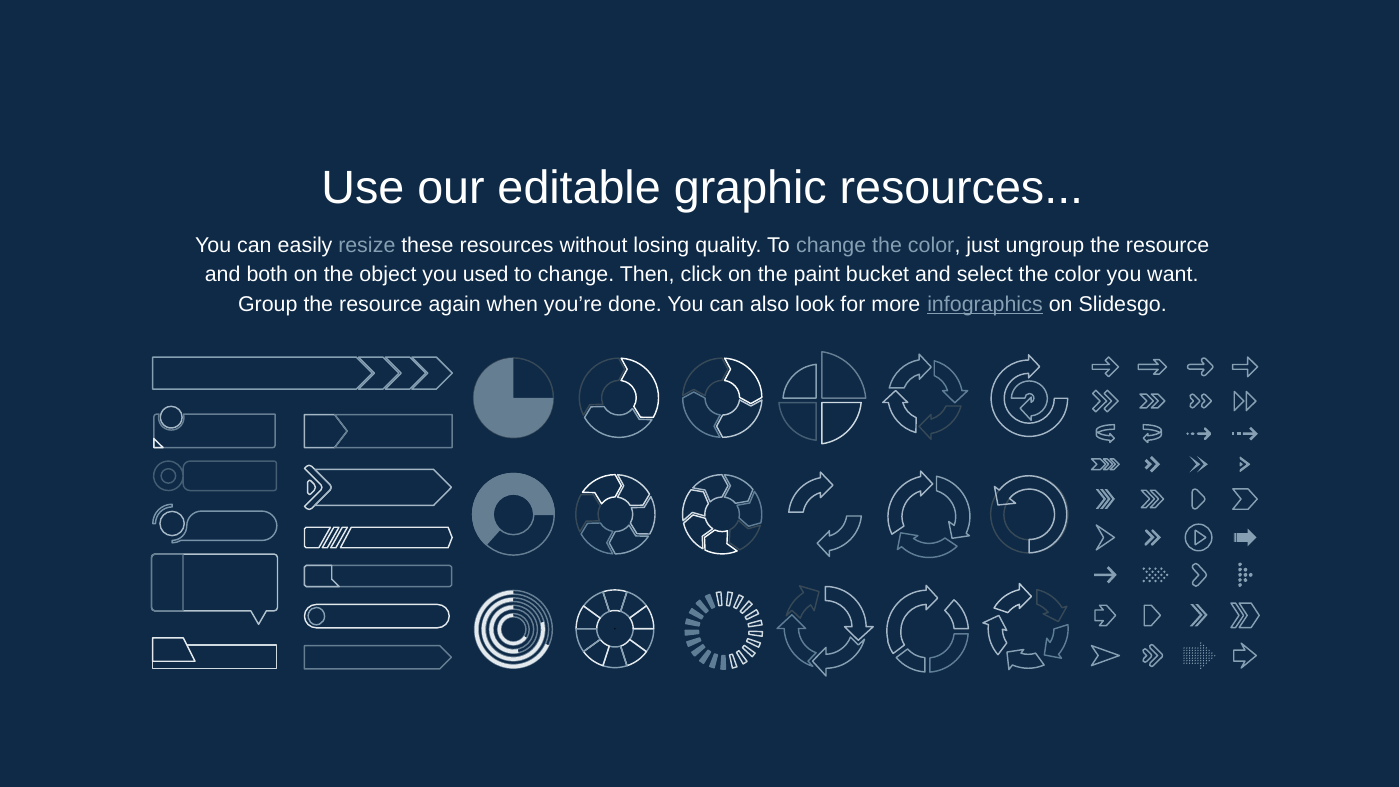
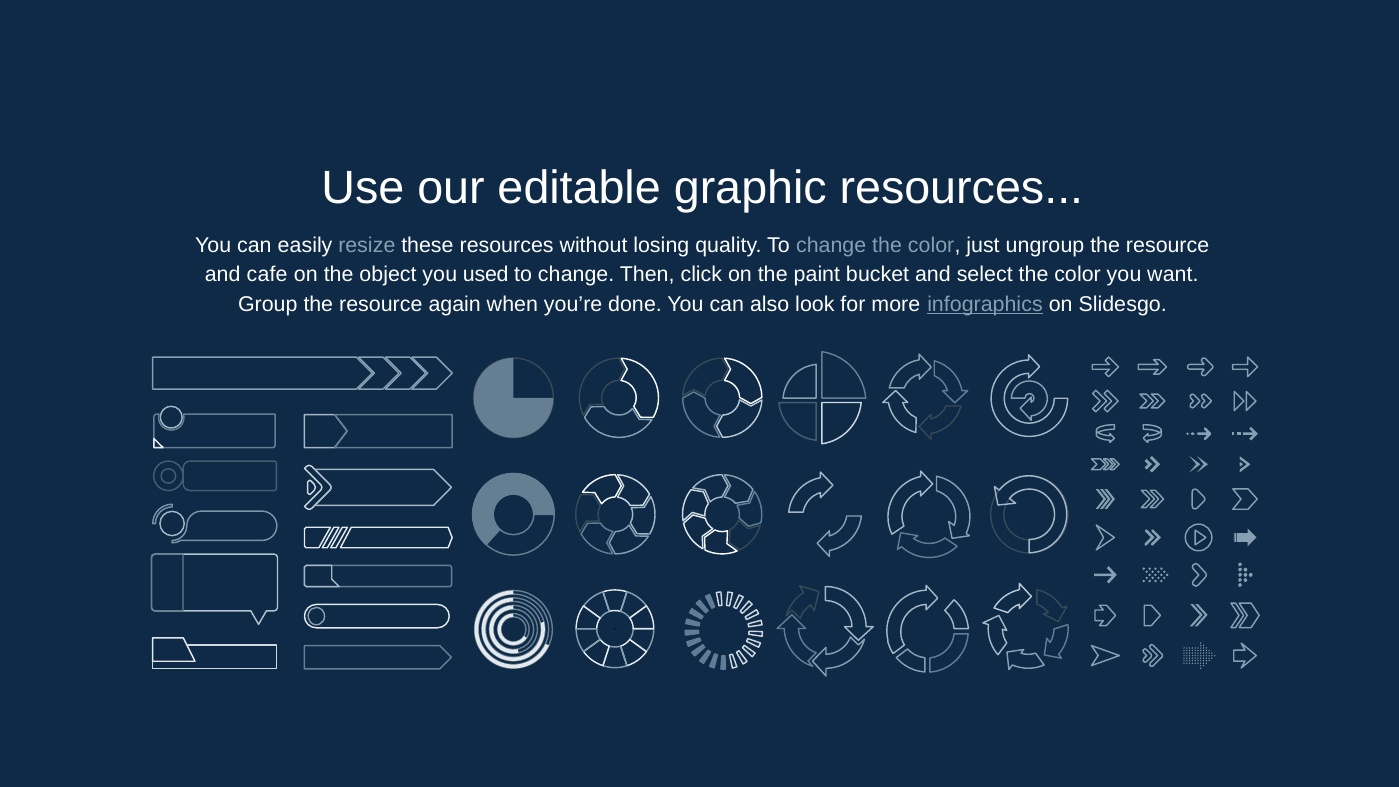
both: both -> cafe (267, 275)
